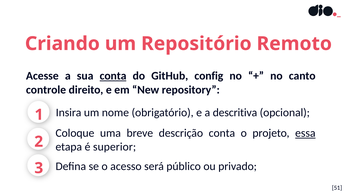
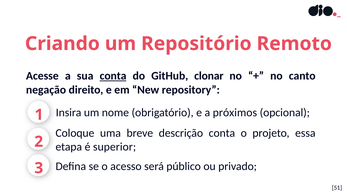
config: config -> clonar (209, 76)
controle: controle -> negação (46, 90)
descritiva: descritiva -> próximos (235, 113)
essa underline: present -> none (305, 133)
